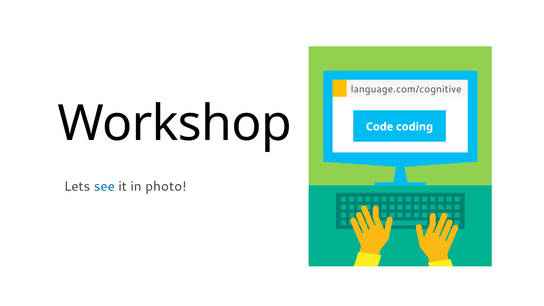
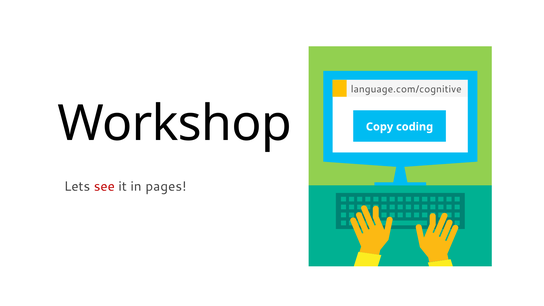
Code: Code -> Copy (380, 127)
see colour: blue -> red (104, 186)
photo: photo -> pages (166, 186)
